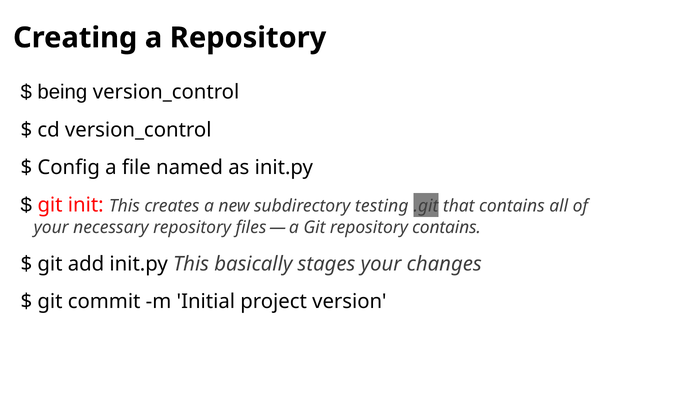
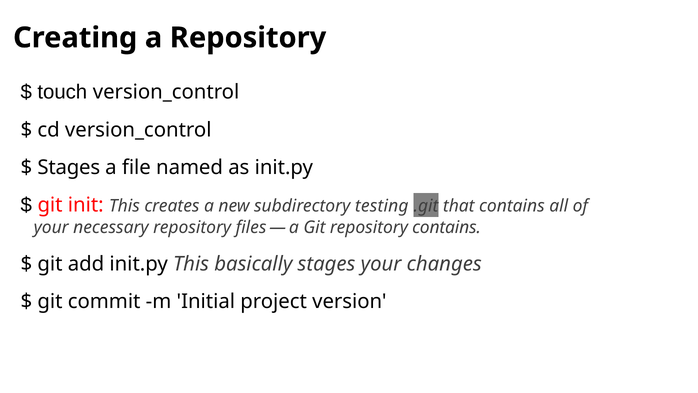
being: being -> touch (62, 92)
Config: Config -> Stages (69, 167)
